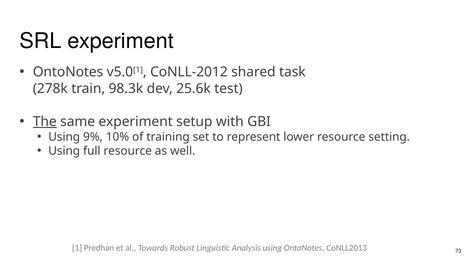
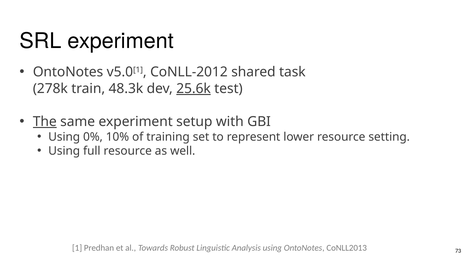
98.3k: 98.3k -> 48.3k (126, 89)
25.6k underline: none -> present (194, 89)
9%: 9% -> 0% (93, 137)
